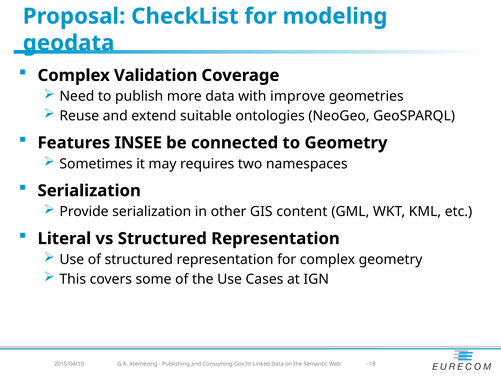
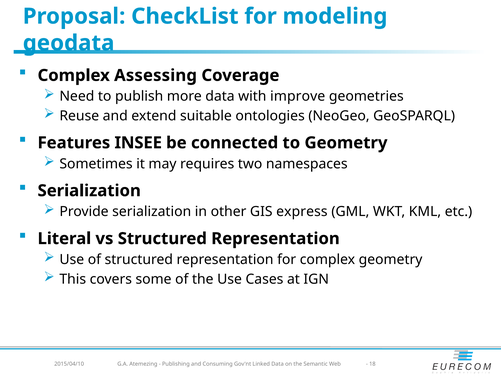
Validation: Validation -> Assessing (156, 75)
content: content -> express (302, 212)
